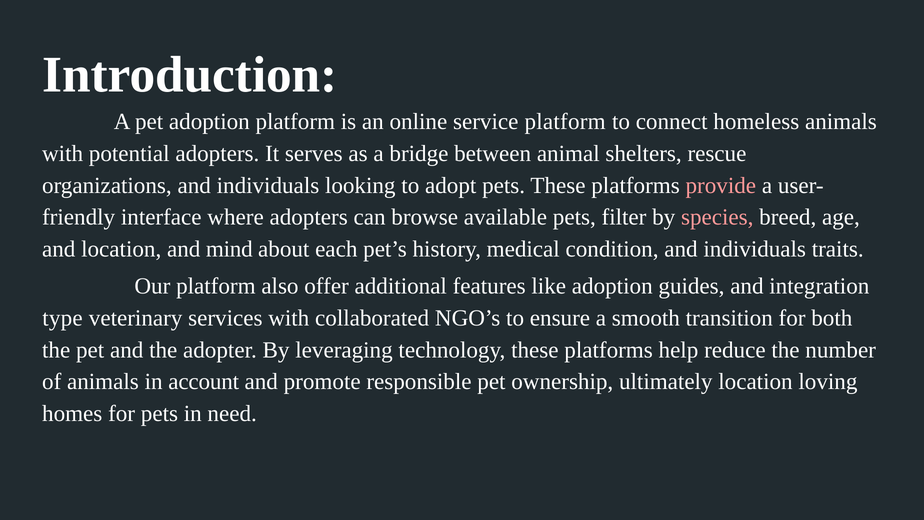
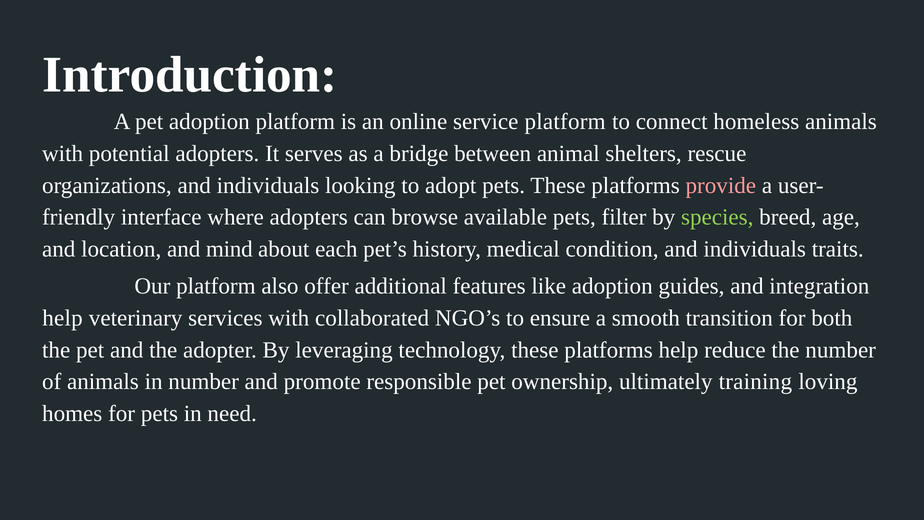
species colour: pink -> light green (717, 217)
type: type -> help (62, 318)
in account: account -> number (204, 382)
ultimately location: location -> training (755, 382)
